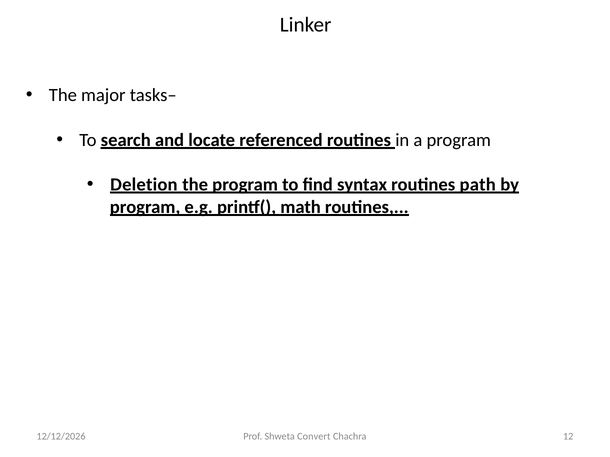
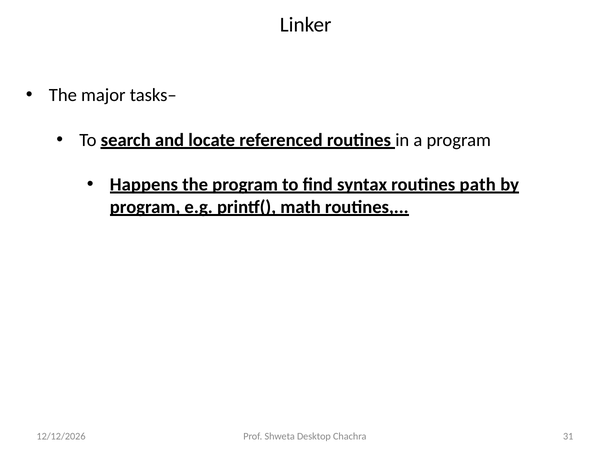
Deletion: Deletion -> Happens (144, 185)
Convert: Convert -> Desktop (314, 437)
12: 12 -> 31 (568, 437)
